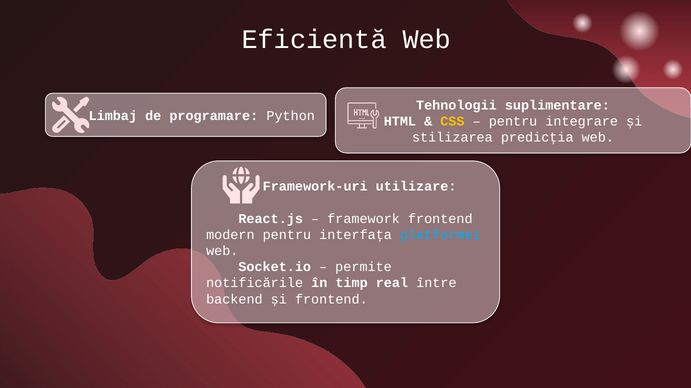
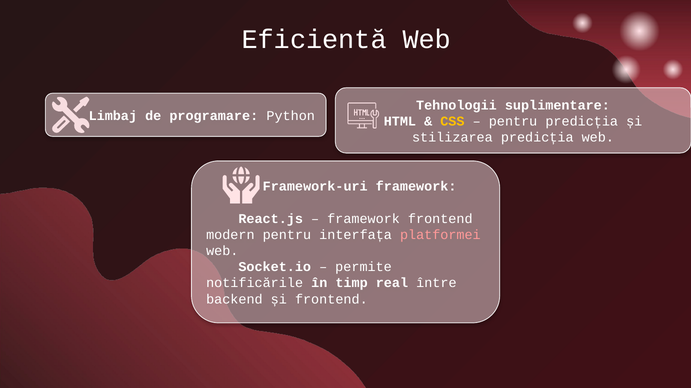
pentru integrare: integrare -> predicția (582, 121)
Framework-uri utilizare: utilizare -> framework (416, 187)
platformei colour: light blue -> pink (440, 235)
